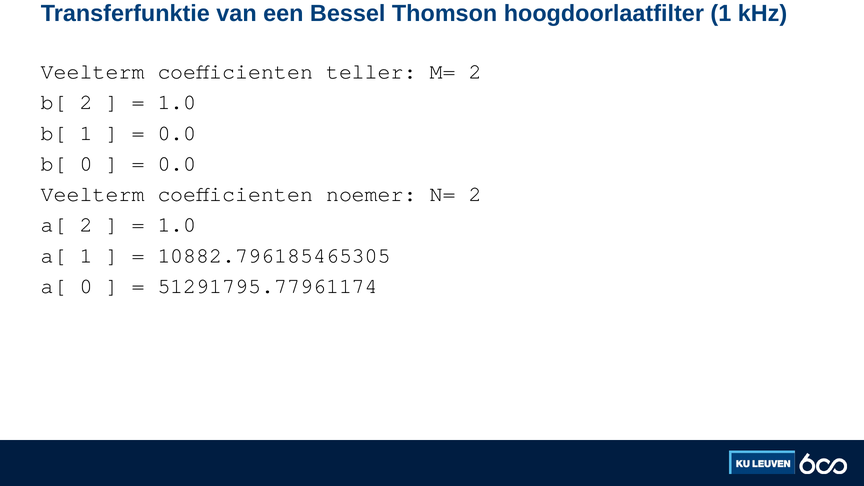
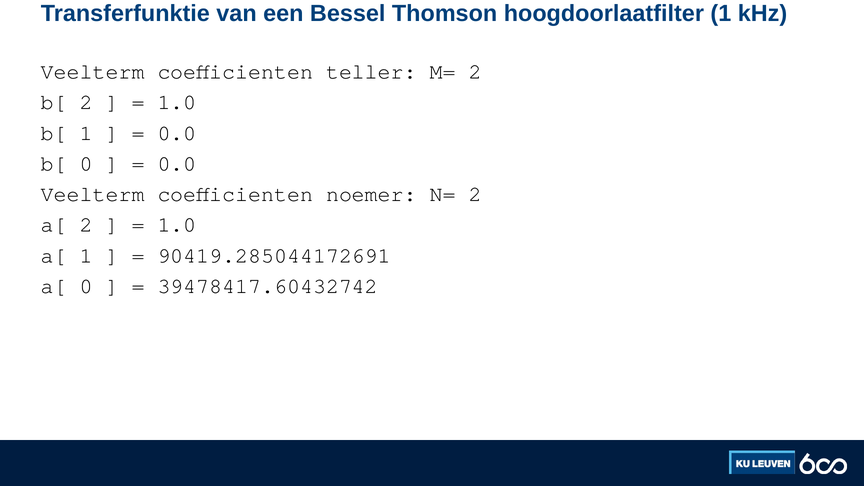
10882.796185465305: 10882.796185465305 -> 90419.285044172691 (274, 255)
51291795.77961174: 51291795.77961174 -> 39478417.60432742 (268, 286)
